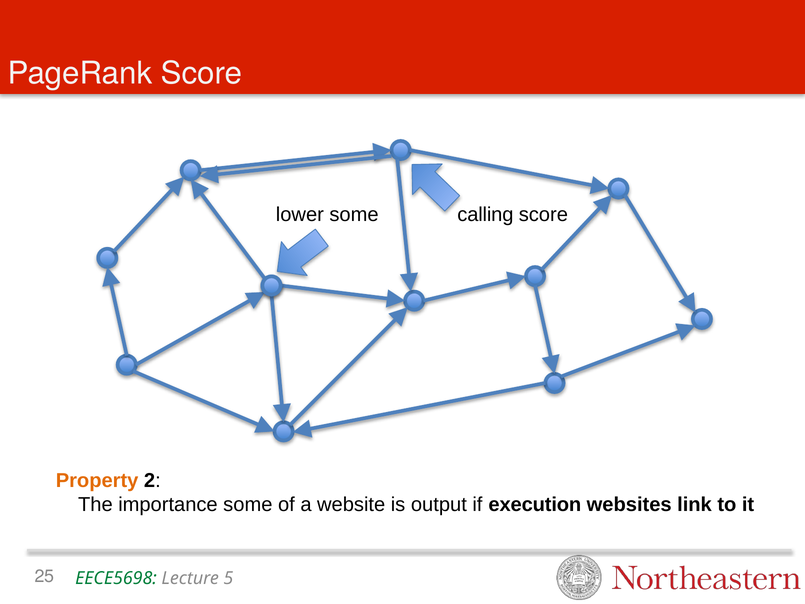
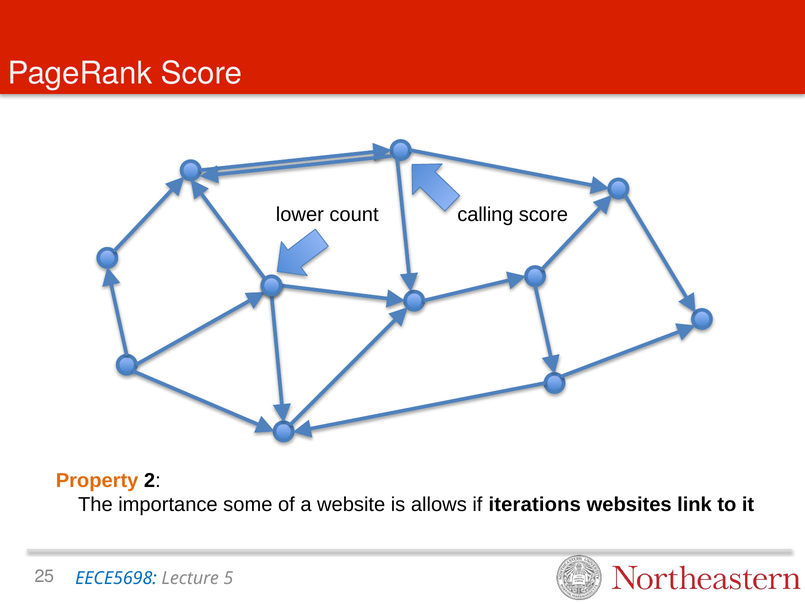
lower some: some -> count (354, 214)
output: output -> allows (439, 504)
execution: execution -> iterations (535, 504)
EECE5698 colour: green -> blue (116, 578)
